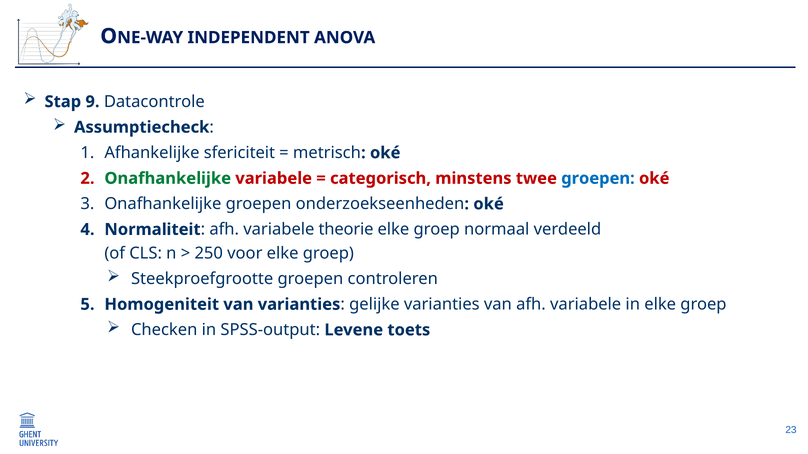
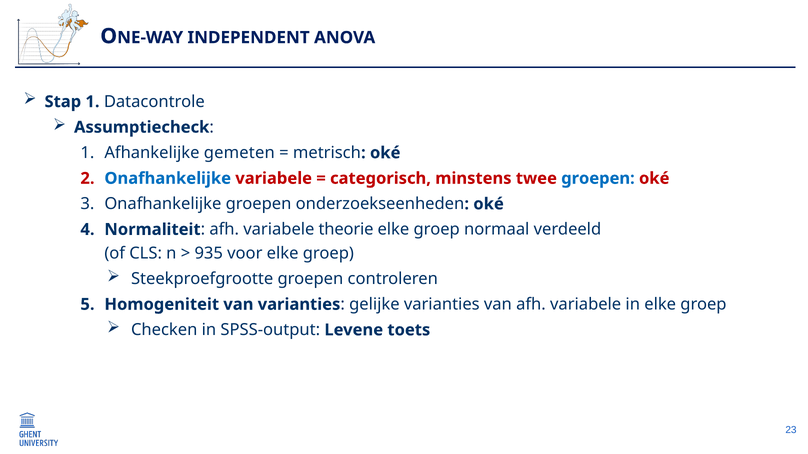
Stap 9: 9 -> 1 (92, 102)
sfericiteit: sfericiteit -> gemeten (239, 153)
Onafhankelijke colour: green -> blue (168, 179)
250: 250 -> 935 (209, 254)
